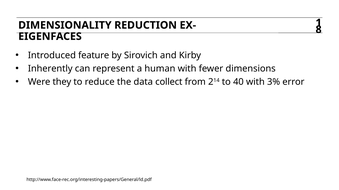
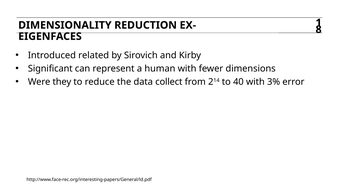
feature: feature -> related (94, 56)
Inherently: Inherently -> Significant (50, 69)
